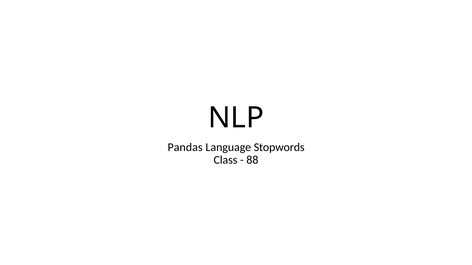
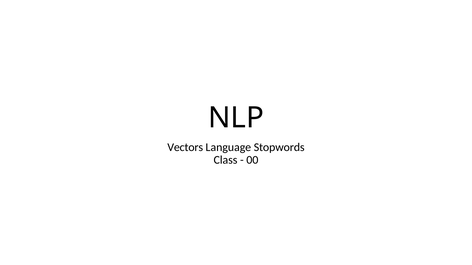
Pandas: Pandas -> Vectors (185, 148)
88: 88 -> 00 (252, 160)
